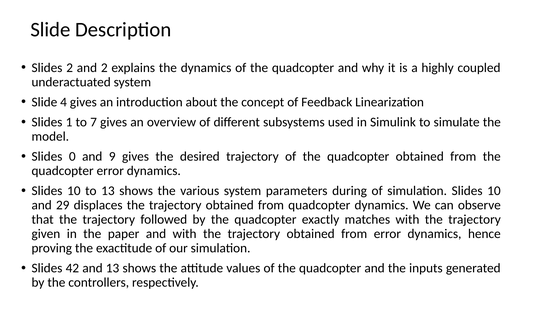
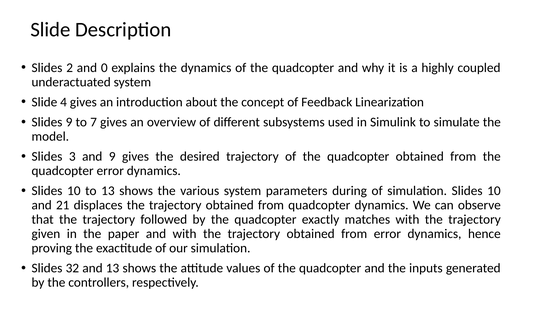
and 2: 2 -> 0 (104, 68)
Slides 1: 1 -> 9 (69, 122)
0: 0 -> 3 (72, 156)
29: 29 -> 21 (63, 205)
42: 42 -> 32 (72, 268)
